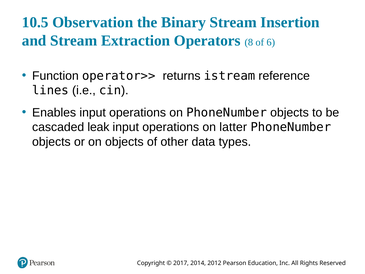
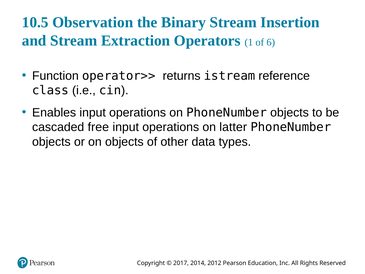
8: 8 -> 1 (249, 42)
lines: lines -> class (50, 90)
leak: leak -> free (98, 127)
